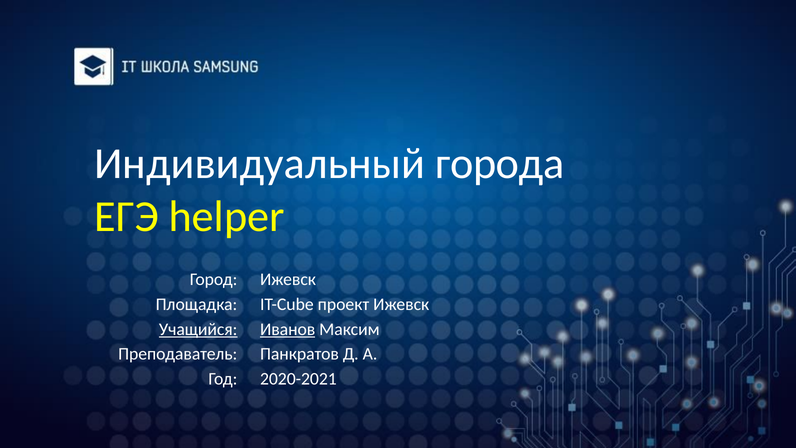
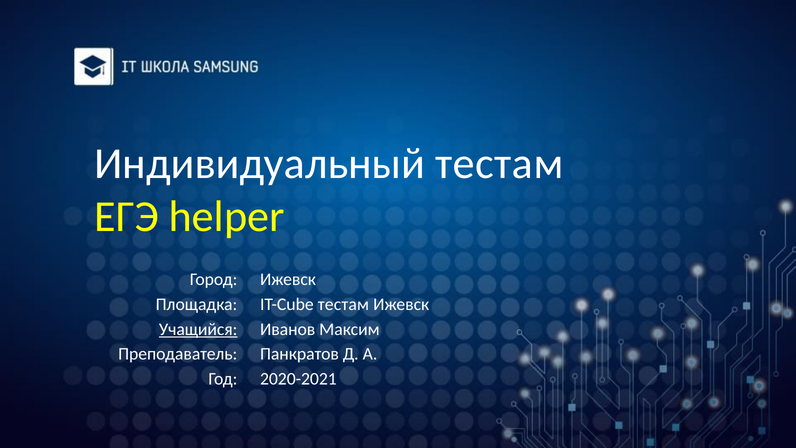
Индивидуальный города: города -> тестам (499, 164)
IT-Cube проект: проект -> тестам (343, 304)
Иванов underline: present -> none (288, 329)
